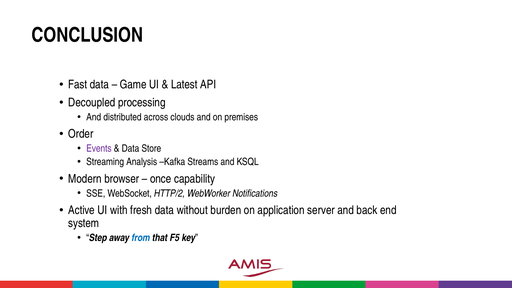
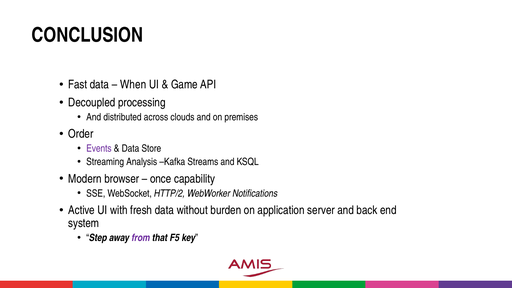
Game: Game -> When (133, 85)
Latest: Latest -> Game (184, 85)
from colour: blue -> purple (141, 238)
